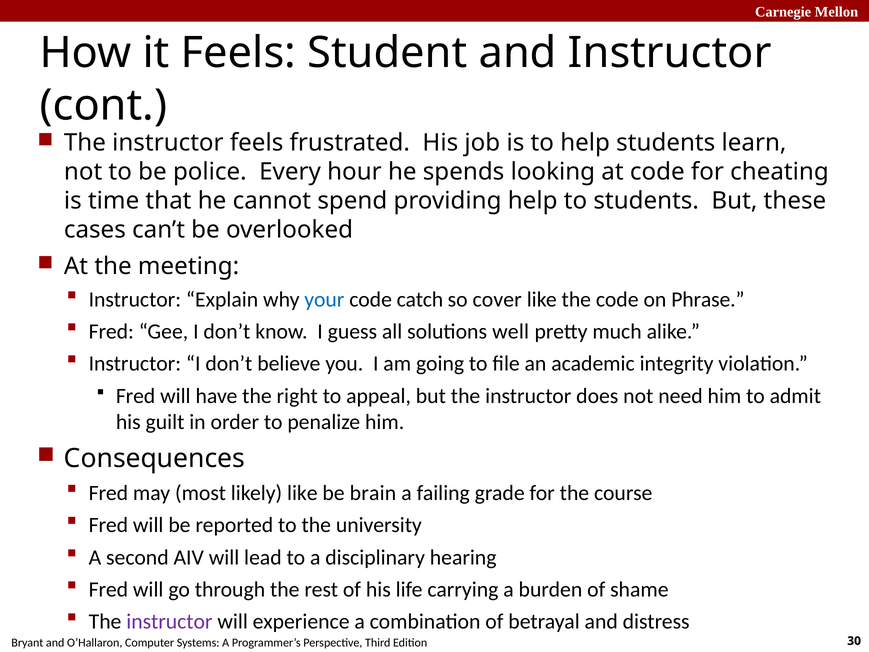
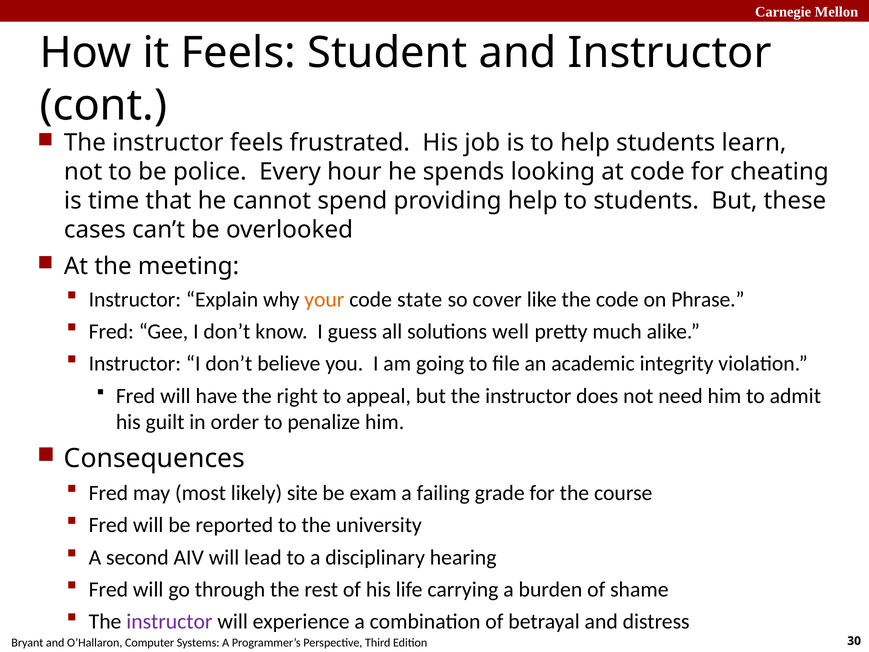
your colour: blue -> orange (324, 299)
catch: catch -> state (420, 299)
likely like: like -> site (302, 493)
brain: brain -> exam (373, 493)
